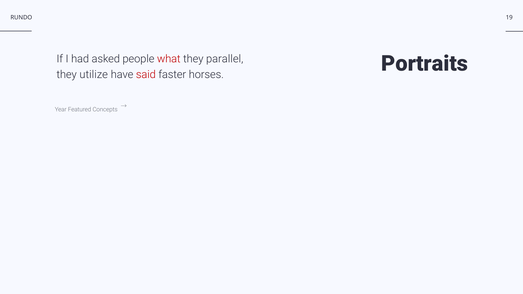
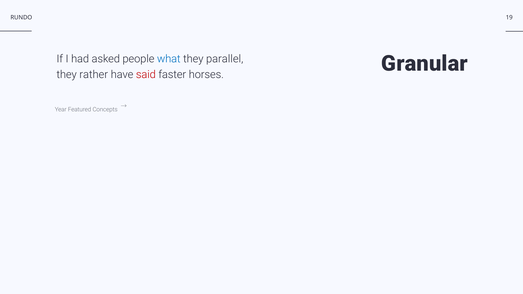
what colour: red -> blue (169, 59)
utilize: utilize -> rather (94, 75)
Portraits: Portraits -> Granular (425, 64)
